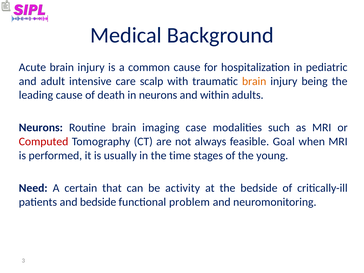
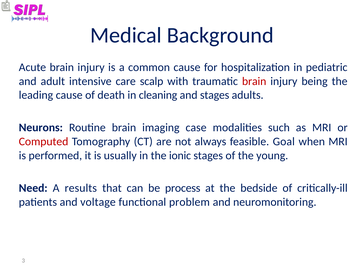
brain colour: orange -> red (254, 81)
in neurons: neurons -> cleaning (158, 95)
and within: within -> stages (215, 95)
time: time -> ionic (180, 156)
certain: certain -> results (81, 188)
activity: activity -> process (183, 188)
and bedside: bedside -> voltage (98, 202)
